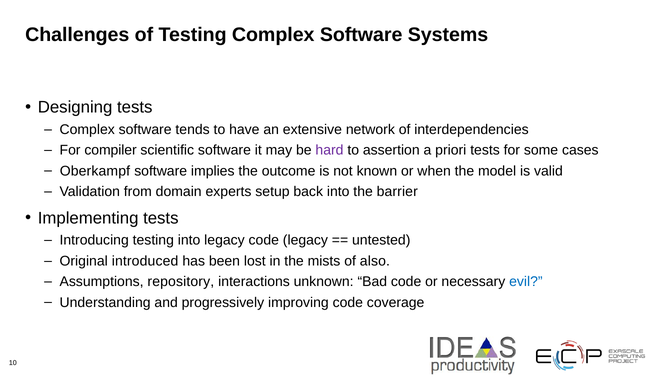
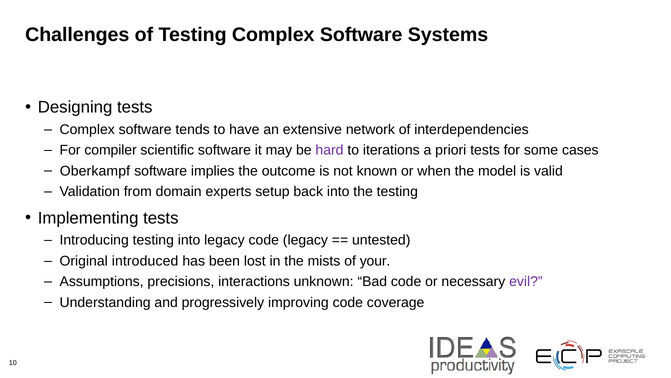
assertion: assertion -> iterations (391, 150)
the barrier: barrier -> testing (397, 191)
also: also -> your (375, 261)
repository: repository -> precisions (181, 281)
evil colour: blue -> purple (526, 281)
